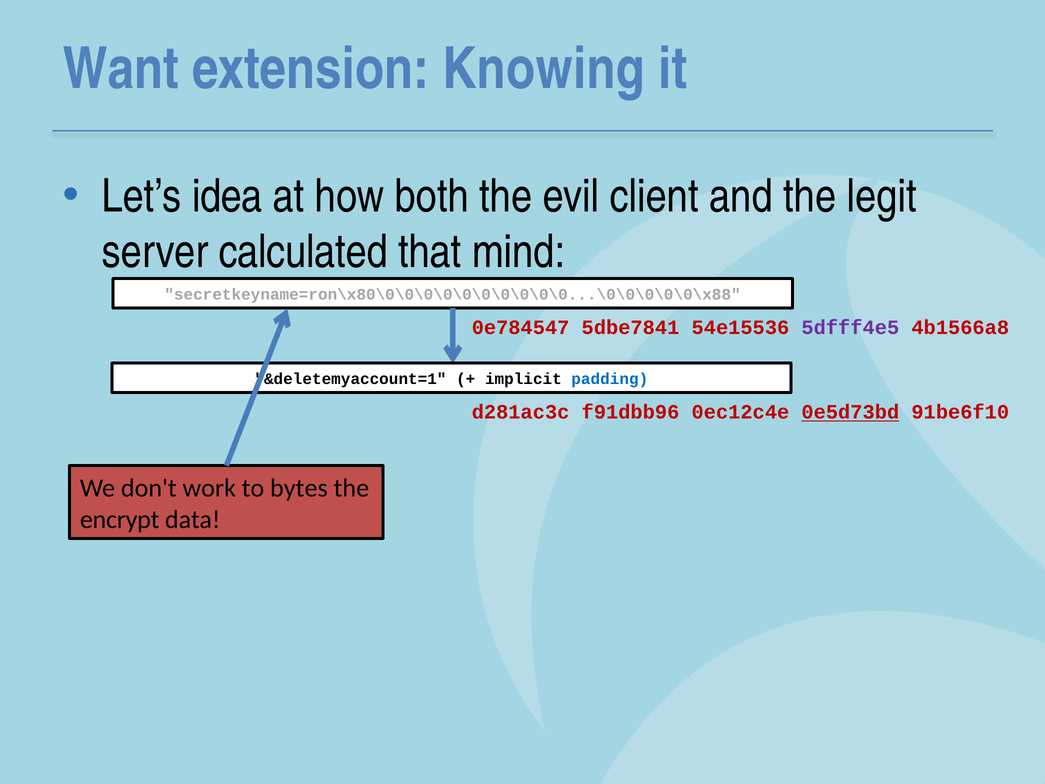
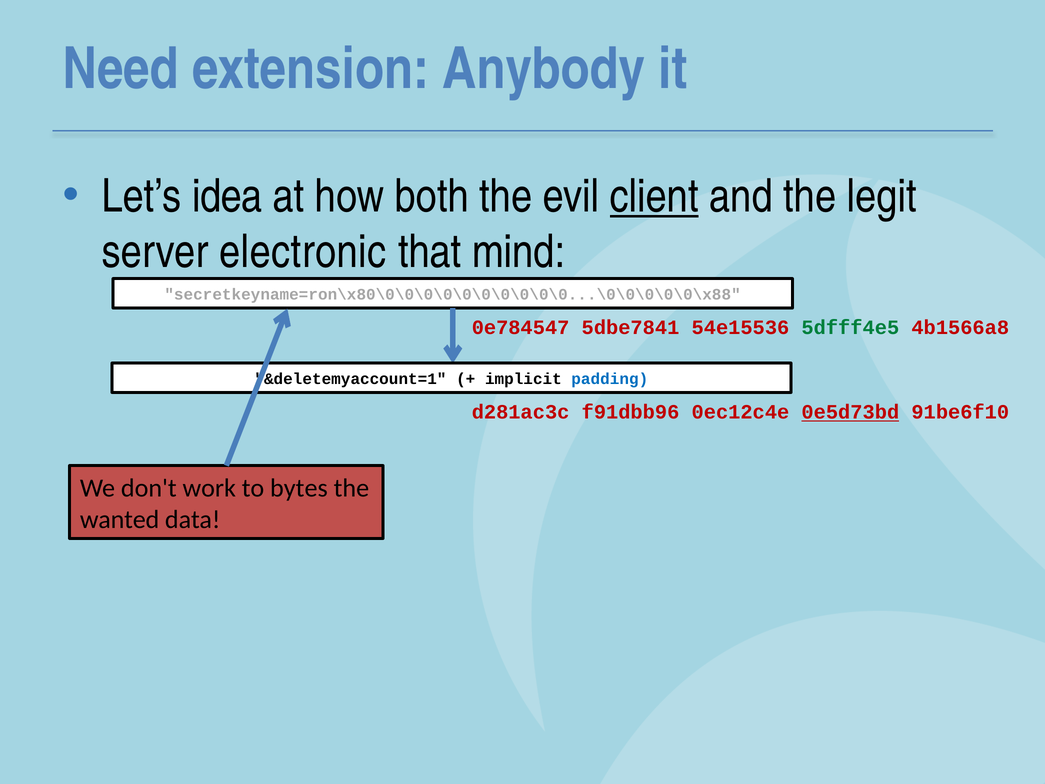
Want: Want -> Need (121, 69)
Knowing: Knowing -> Anybody (544, 69)
client underline: none -> present (654, 196)
calculated: calculated -> electronic (303, 252)
5dfff4e5 colour: purple -> green (850, 327)
encrypt: encrypt -> wanted (120, 519)
